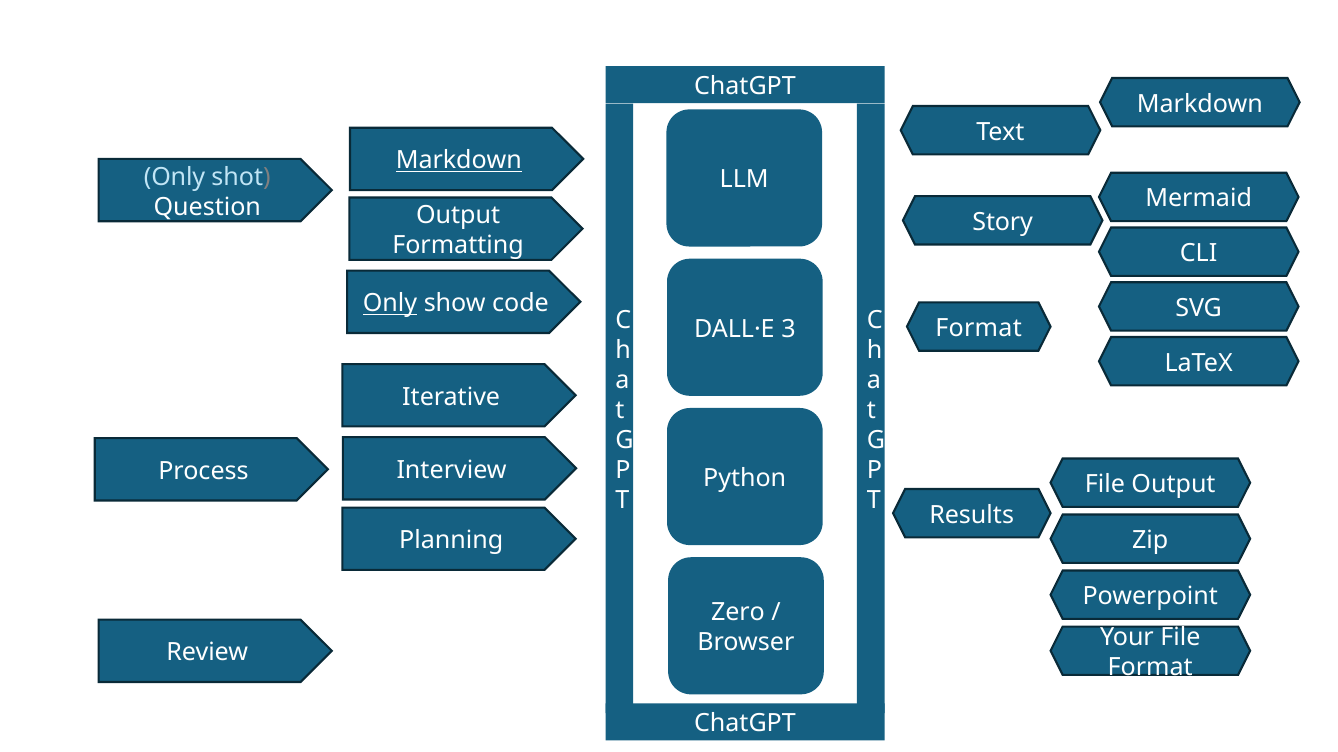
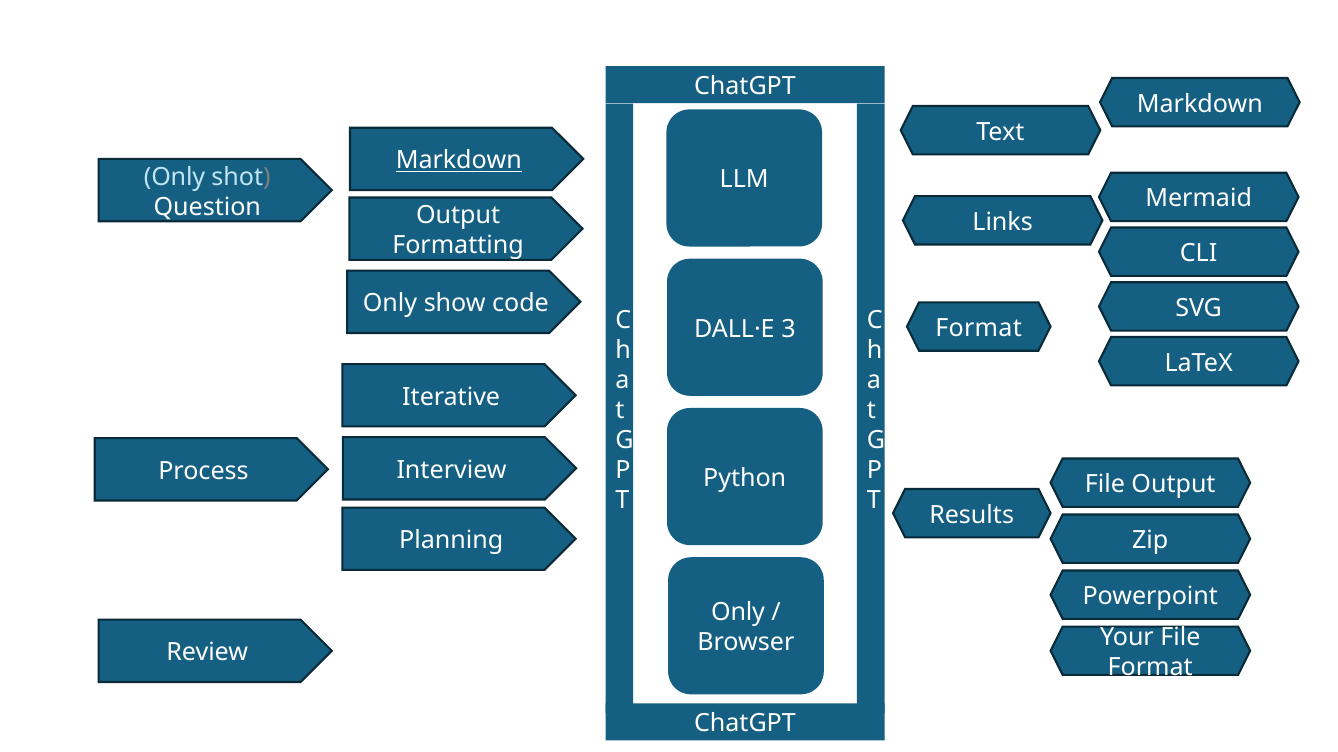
Story: Story -> Links (1003, 222)
Only underline: present -> none (390, 304)
Zero: Zero -> Only (738, 613)
